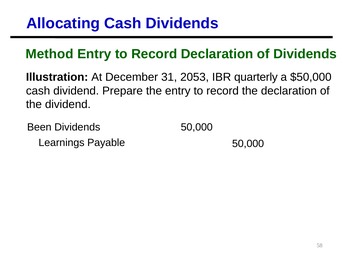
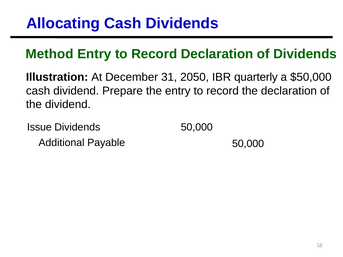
2053: 2053 -> 2050 (195, 77)
Been: Been -> Issue (39, 127)
Learnings: Learnings -> Additional (61, 143)
